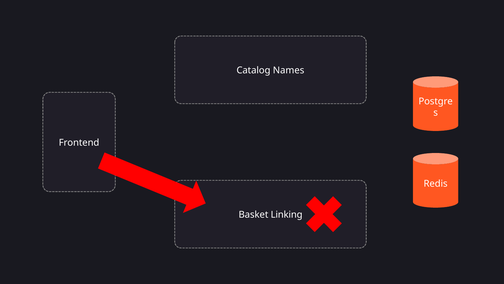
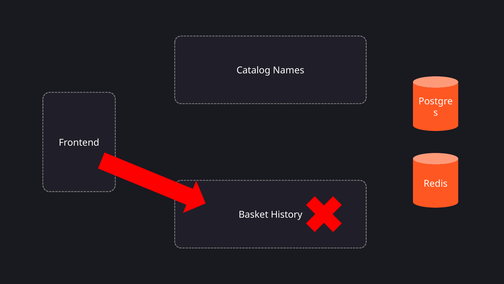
Linking: Linking -> History (287, 214)
